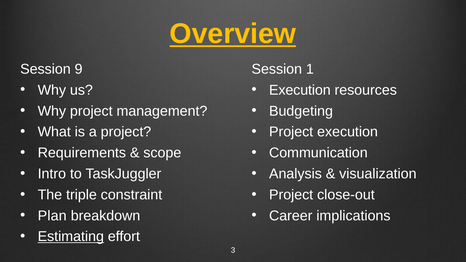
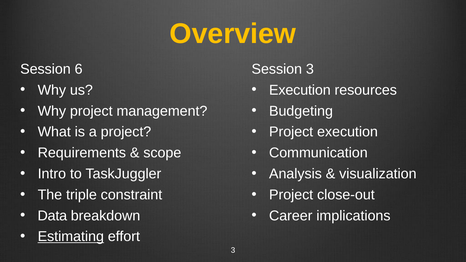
Overview underline: present -> none (233, 34)
9: 9 -> 6 (79, 69)
Session 1: 1 -> 3 (310, 69)
Plan: Plan -> Data (52, 216)
